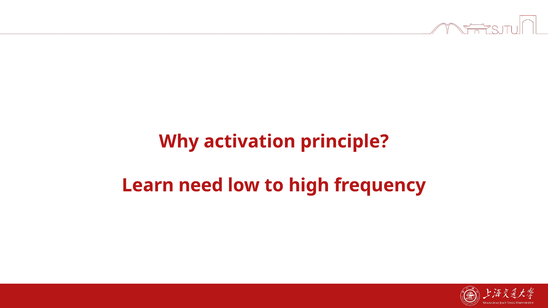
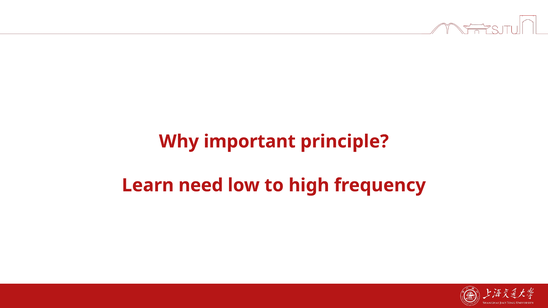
activation: activation -> important (250, 142)
